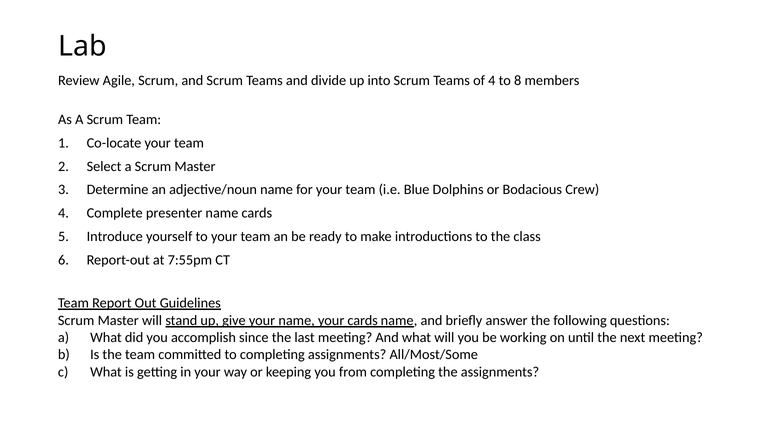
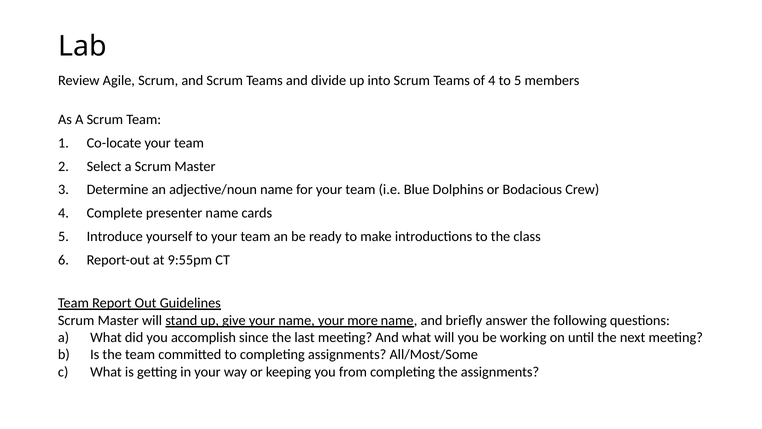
to 8: 8 -> 5 (518, 81)
7:55pm: 7:55pm -> 9:55pm (190, 260)
your cards: cards -> more (363, 320)
